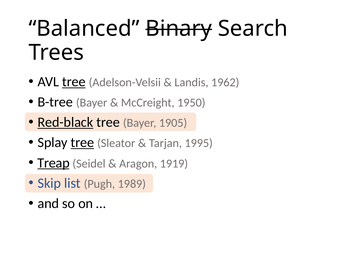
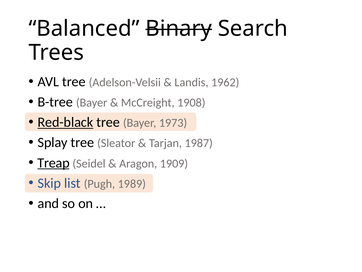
tree underline: present -> none (74, 82)
1950: 1950 -> 1908 (191, 103)
1905: 1905 -> 1973 (173, 123)
tree underline: present -> none (82, 142)
1995: 1995 -> 1987 (199, 143)
1919: 1919 -> 1909 (174, 163)
